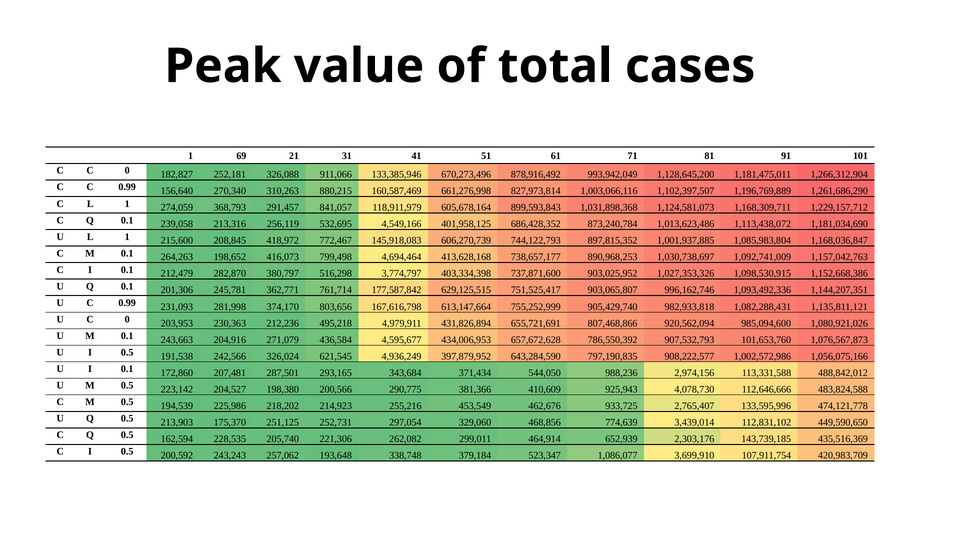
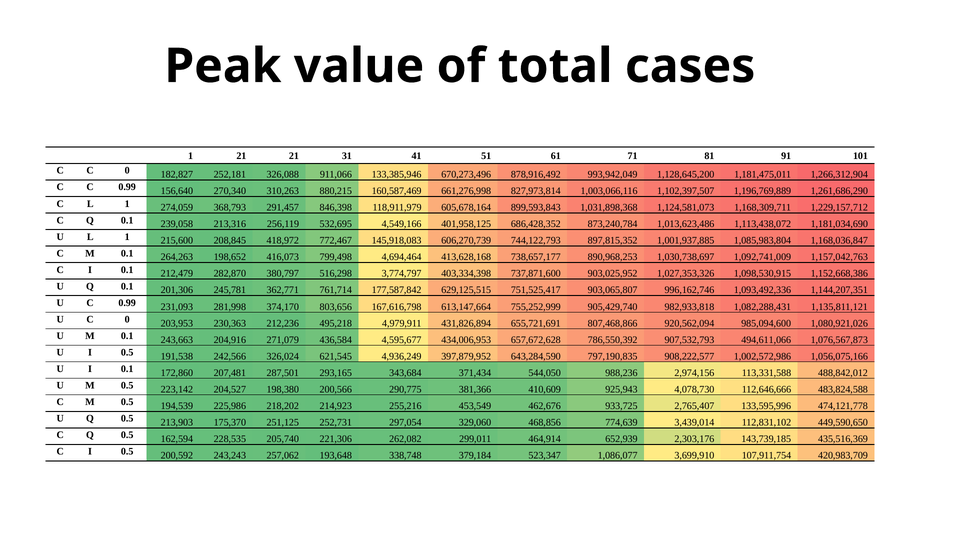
1 69: 69 -> 21 (241, 156)
841,057: 841,057 -> 846,398 (336, 208)
101,653,760: 101,653,760 -> 494,611,066 (766, 340)
